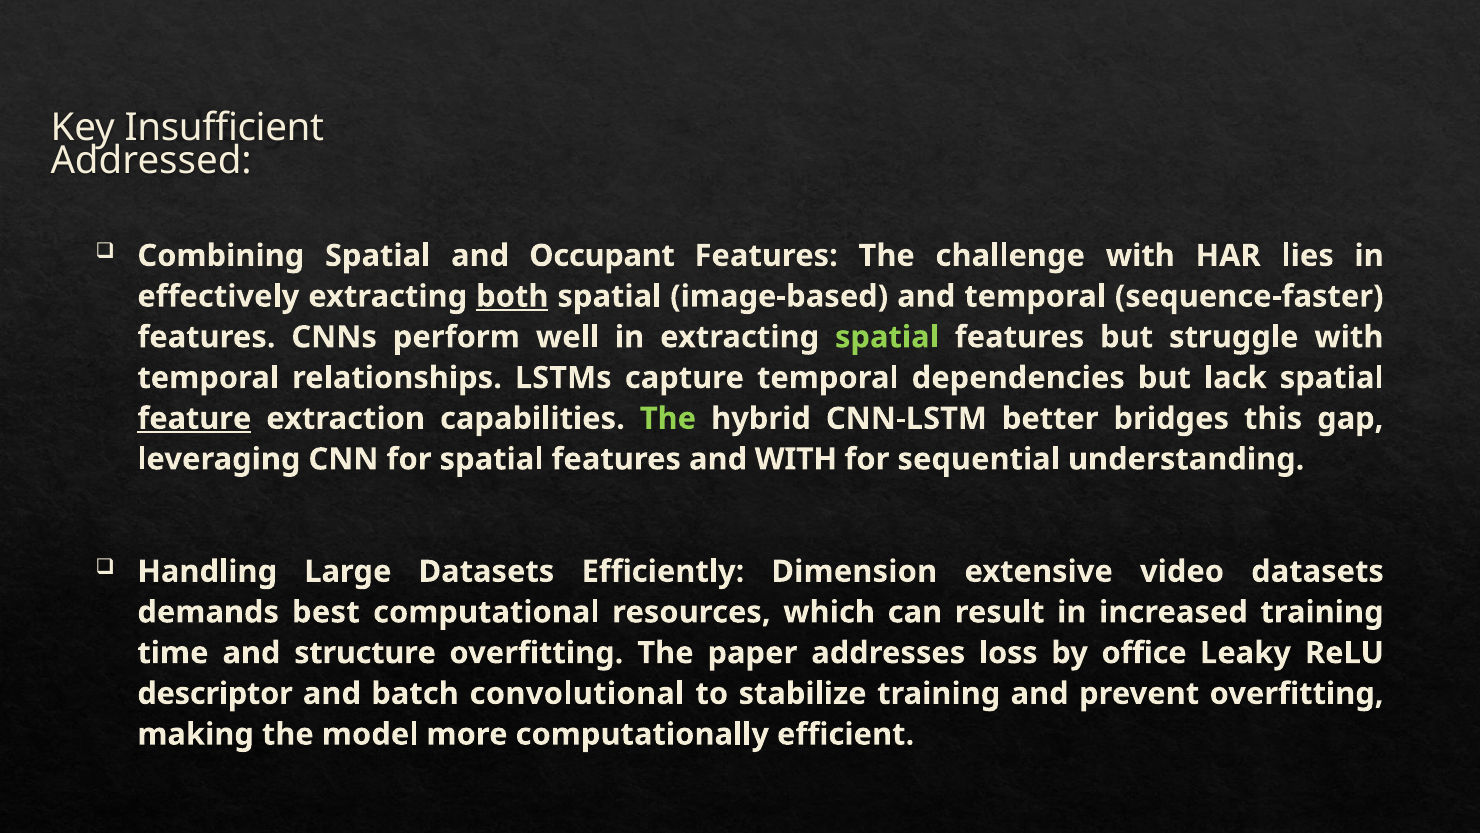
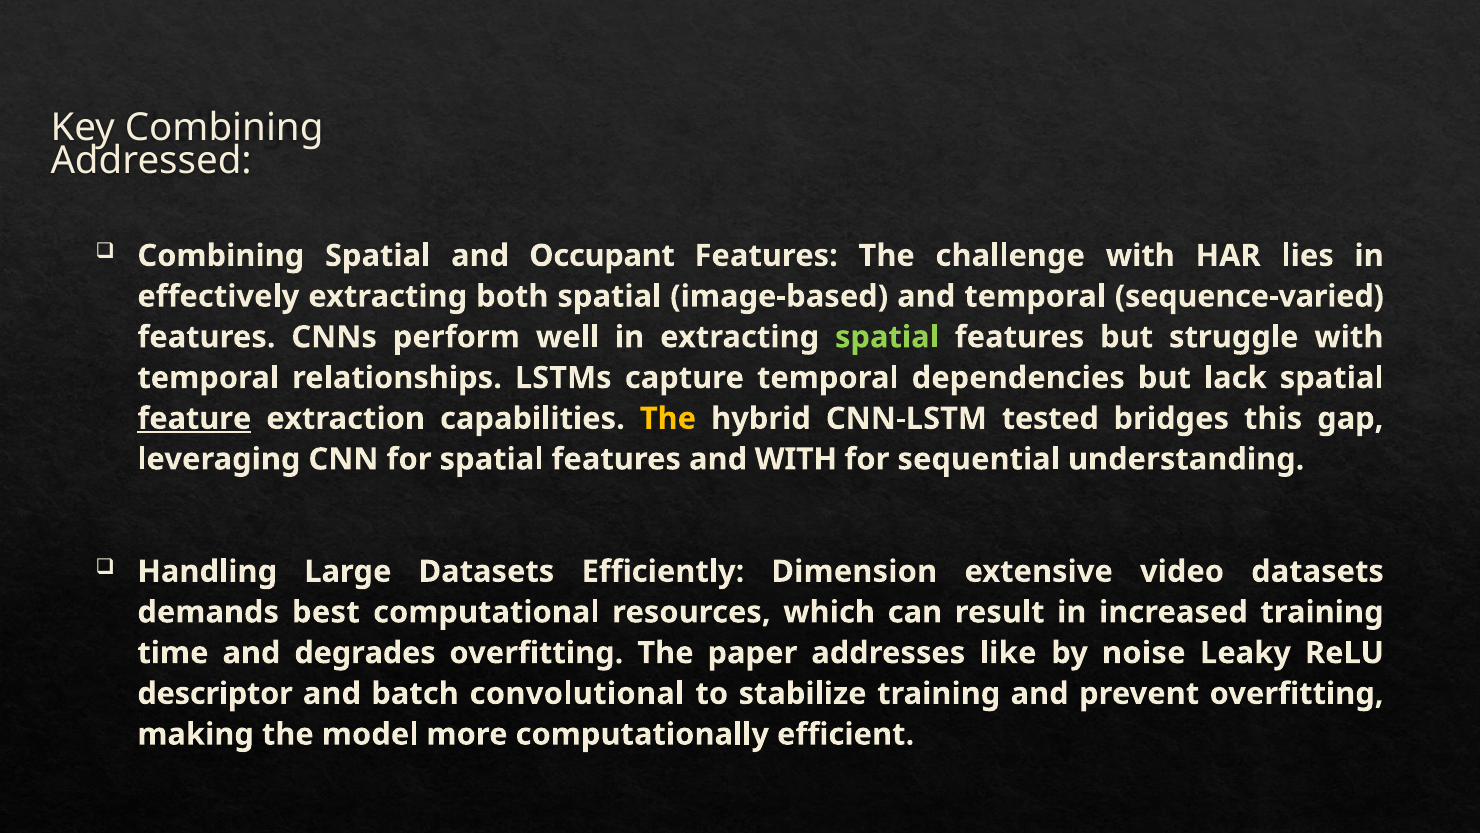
Key Insufficient: Insufficient -> Combining (224, 127)
both underline: present -> none (512, 296)
sequence-faster: sequence-faster -> sequence-varied (1249, 296)
The colour: light green -> yellow (668, 418)
better: better -> tested (1050, 418)
structure: structure -> degrades (365, 653)
loss: loss -> like (1008, 653)
office: office -> noise (1144, 653)
